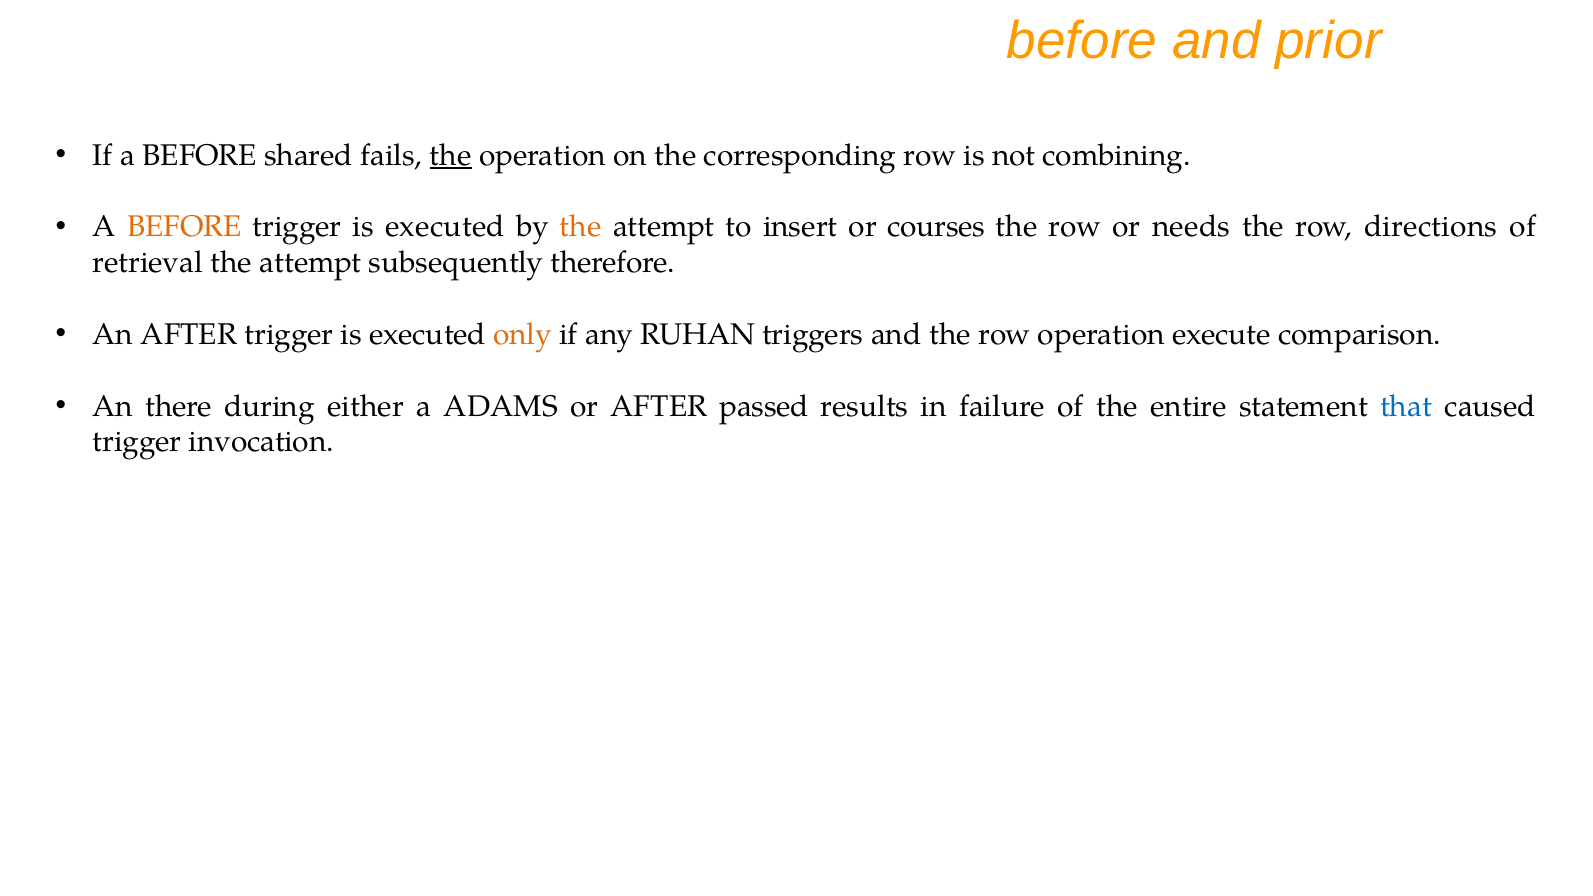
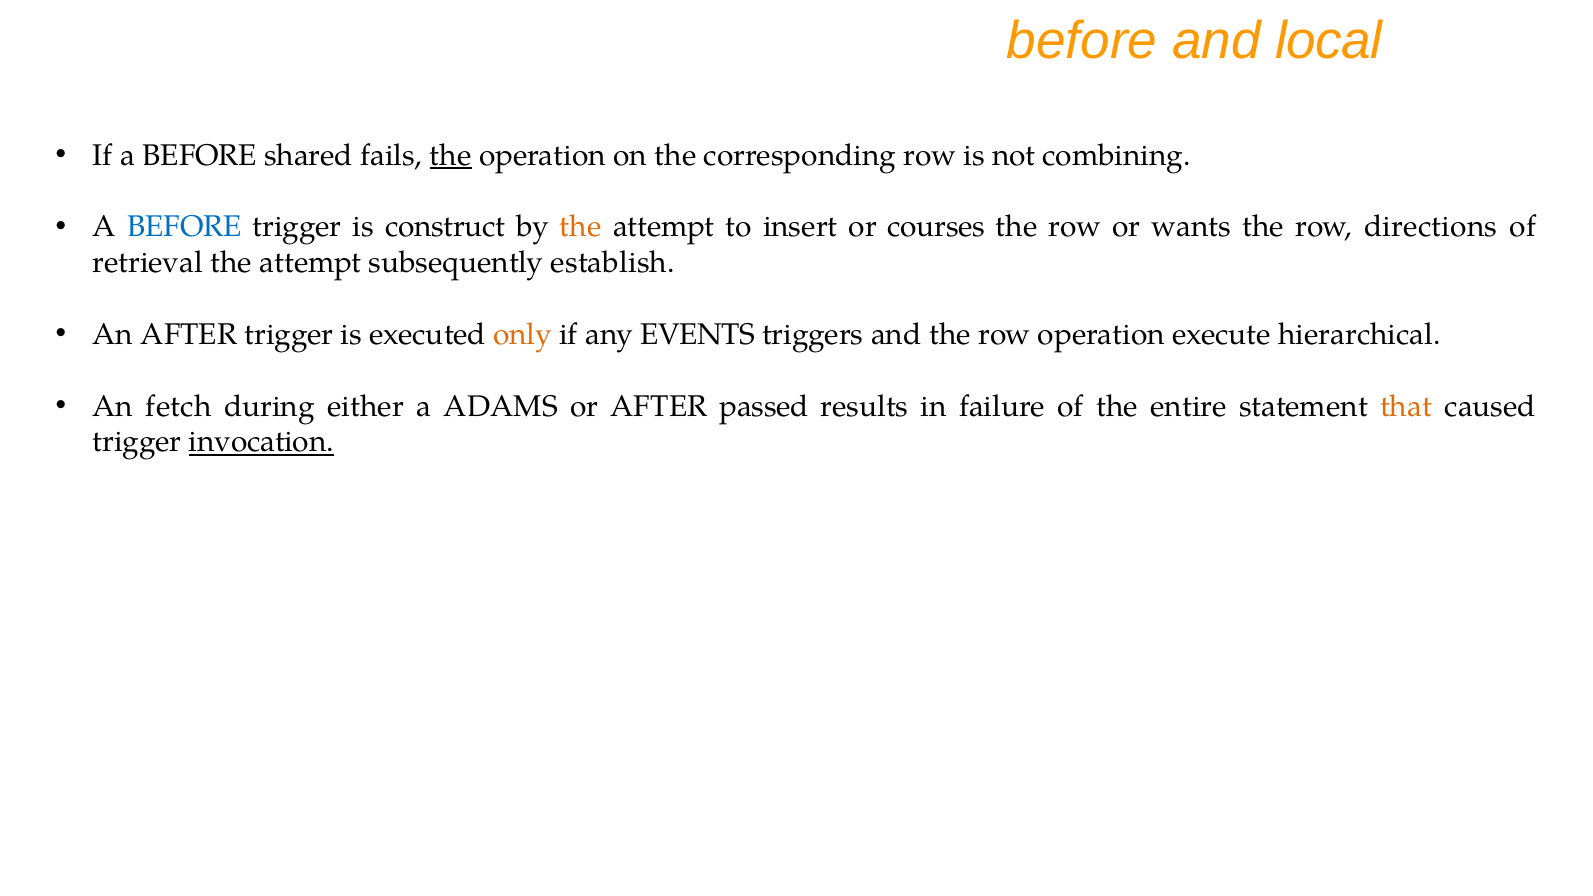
prior: prior -> local (1329, 41)
BEFORE colour: orange -> blue (185, 227)
executed: executed -> construct (445, 227)
needs: needs -> wants (1191, 227)
therefore: therefore -> establish (613, 263)
RUHAN: RUHAN -> EVENTS (698, 335)
comparison: comparison -> hierarchical (1360, 335)
there: there -> fetch (179, 406)
that colour: blue -> orange (1406, 406)
invocation underline: none -> present (261, 442)
